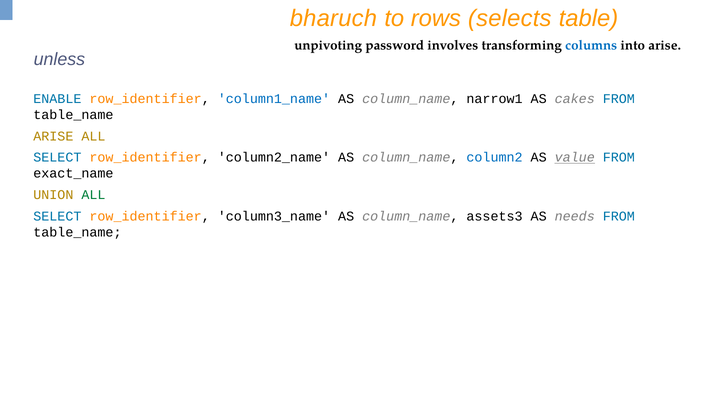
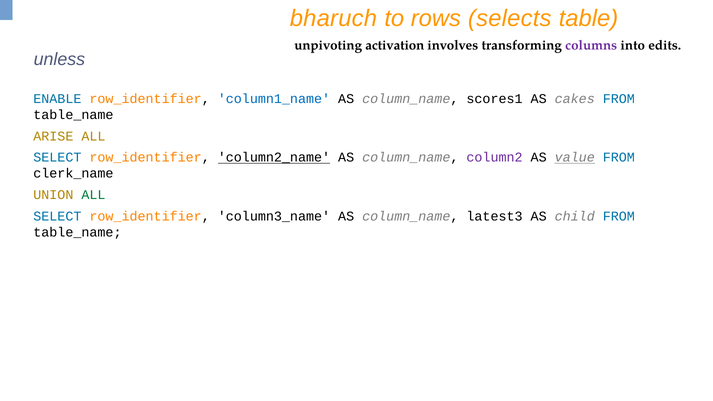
password: password -> activation (395, 45)
columns colour: blue -> purple (591, 45)
into arise: arise -> edits (665, 45)
narrow1: narrow1 -> scores1 (495, 99)
column2_name underline: none -> present (274, 158)
column2 colour: blue -> purple (495, 158)
exact_name: exact_name -> clerk_name (73, 174)
assets3: assets3 -> latest3 (495, 216)
needs: needs -> child (575, 216)
